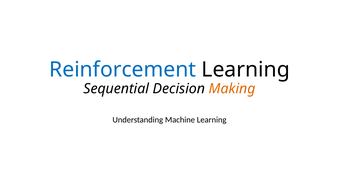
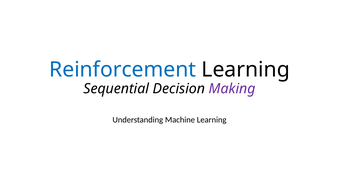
Making colour: orange -> purple (232, 89)
